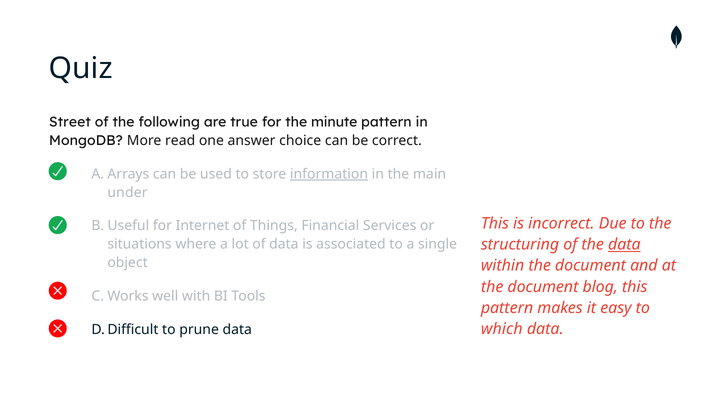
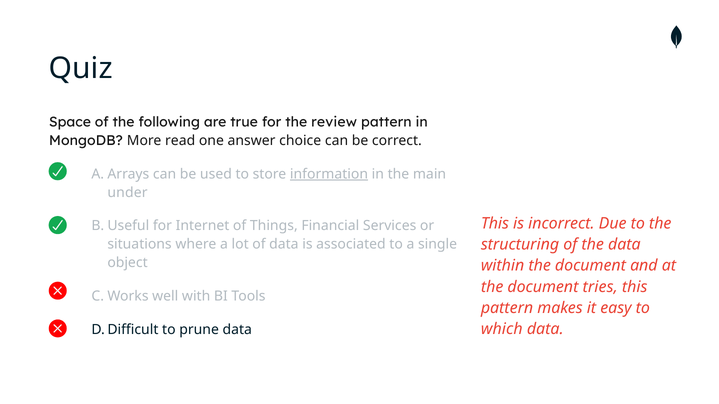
Street: Street -> Space (70, 122)
minute: minute -> review (334, 122)
data underline: present -> none (624, 245)
blog: blog -> tries (600, 287)
